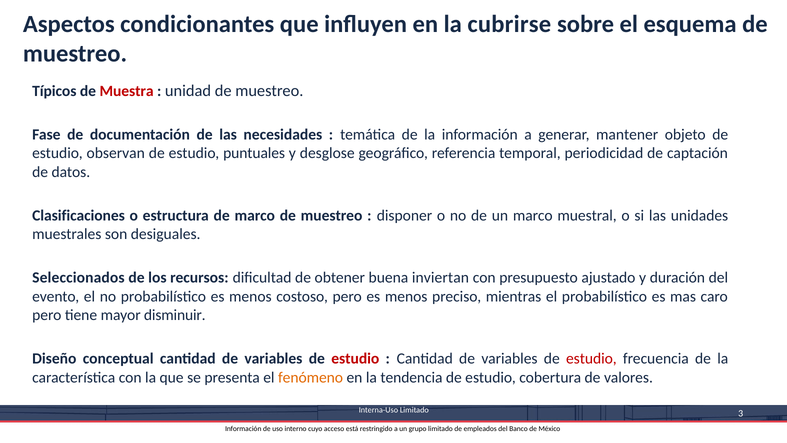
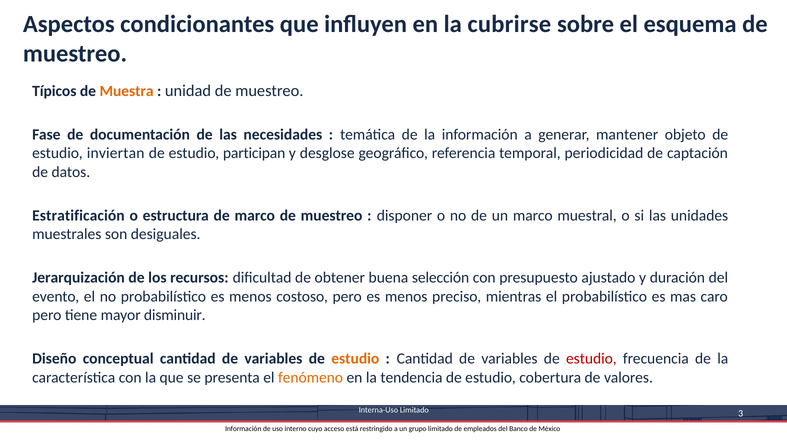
Muestra colour: red -> orange (127, 91)
observan: observan -> inviertan (116, 153)
puntuales: puntuales -> participan (254, 153)
Clasificaciones: Clasificaciones -> Estratificación (78, 215)
Seleccionados: Seleccionados -> Jerarquización (78, 278)
inviertan: inviertan -> selección (441, 278)
estudio colour: red -> orange (355, 358)
